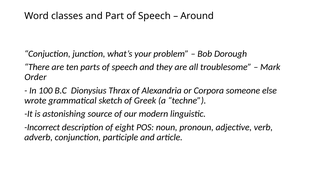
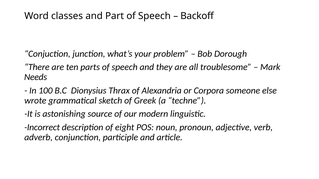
Around: Around -> Backoff (197, 16)
Order: Order -> Needs (36, 77)
